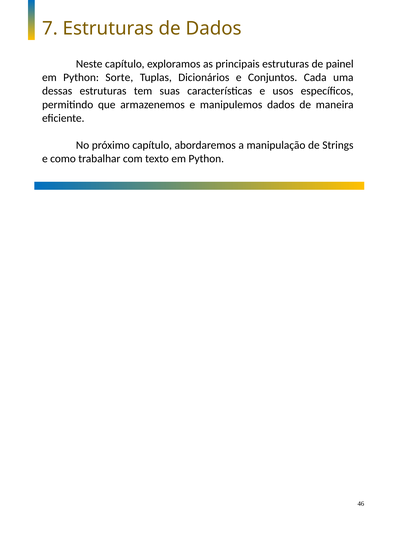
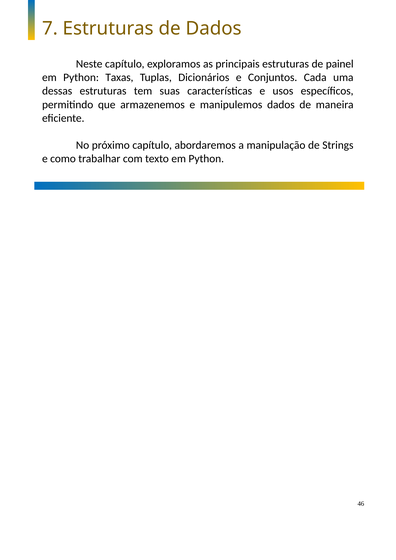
Sorte: Sorte -> Taxas (119, 77)
